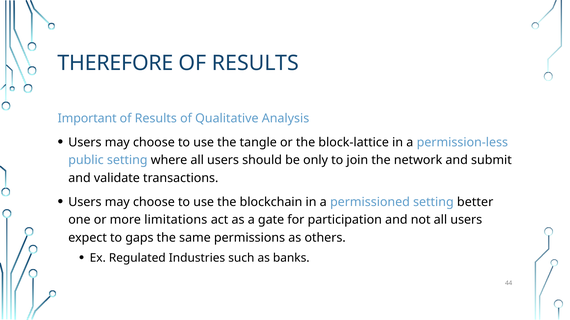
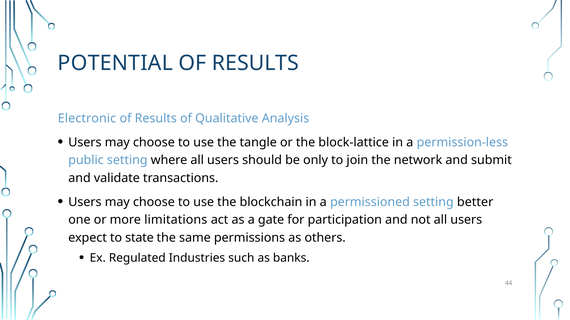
THEREFORE: THEREFORE -> POTENTIAL (115, 63)
Important: Important -> Electronic (87, 119)
gaps: gaps -> state (139, 238)
